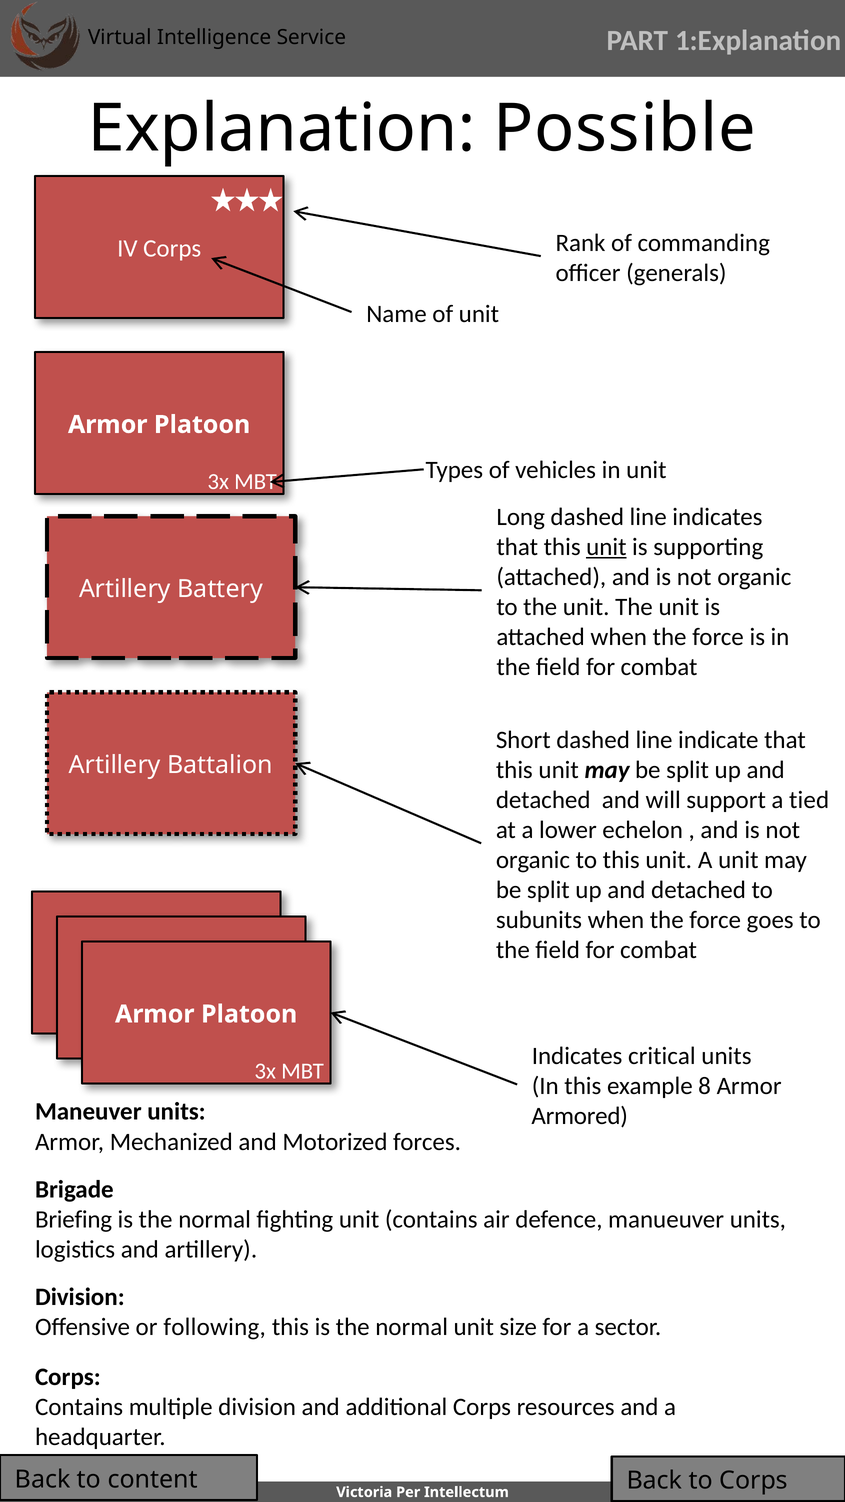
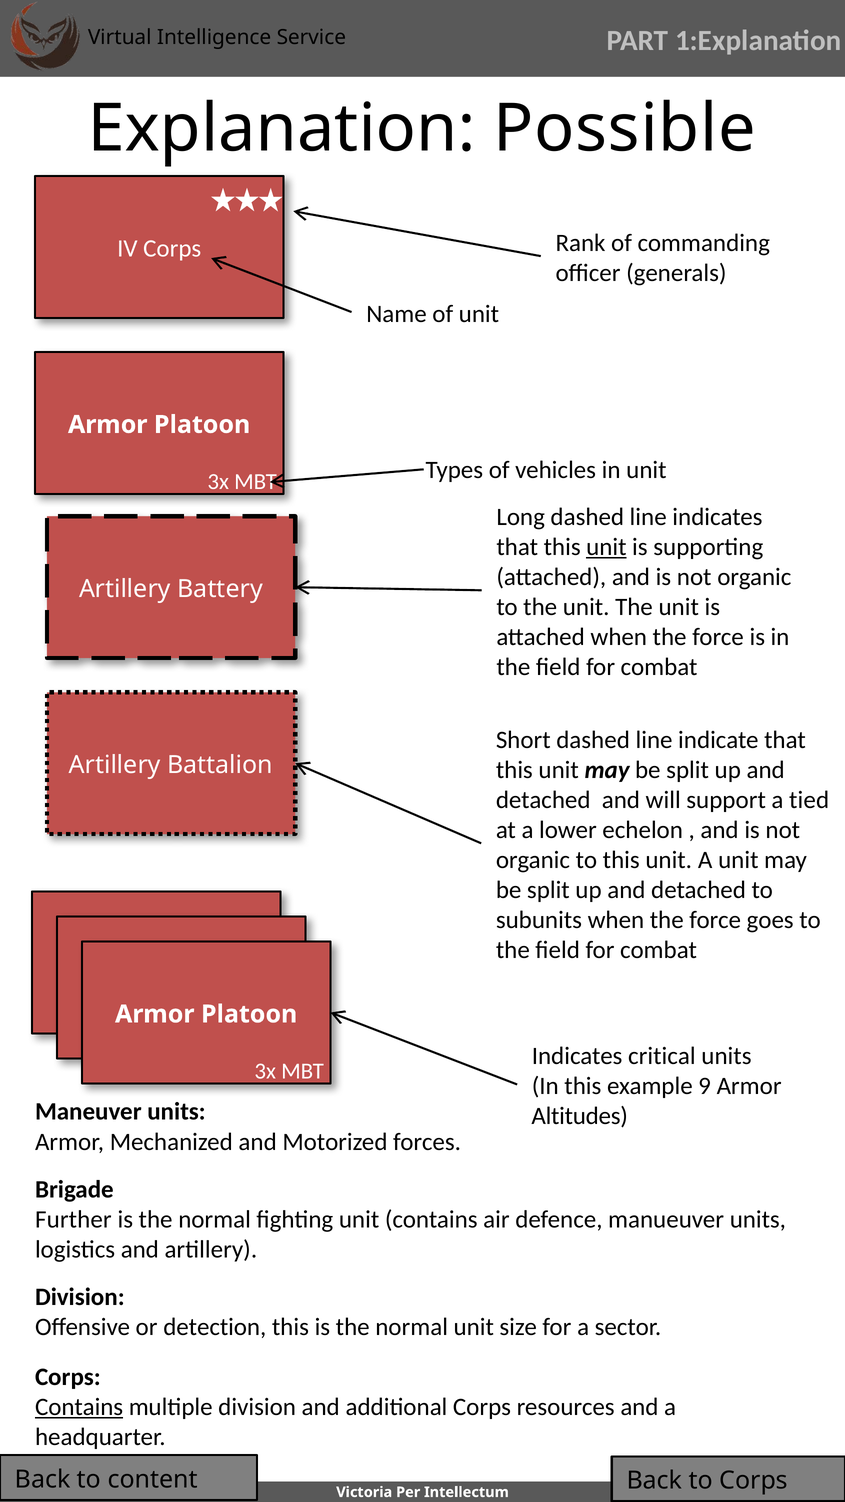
8: 8 -> 9 (705, 1086)
Armored: Armored -> Altitudes (580, 1116)
Briefing: Briefing -> Further (73, 1220)
following: following -> detection (215, 1327)
Contains underline: none -> present (79, 1407)
